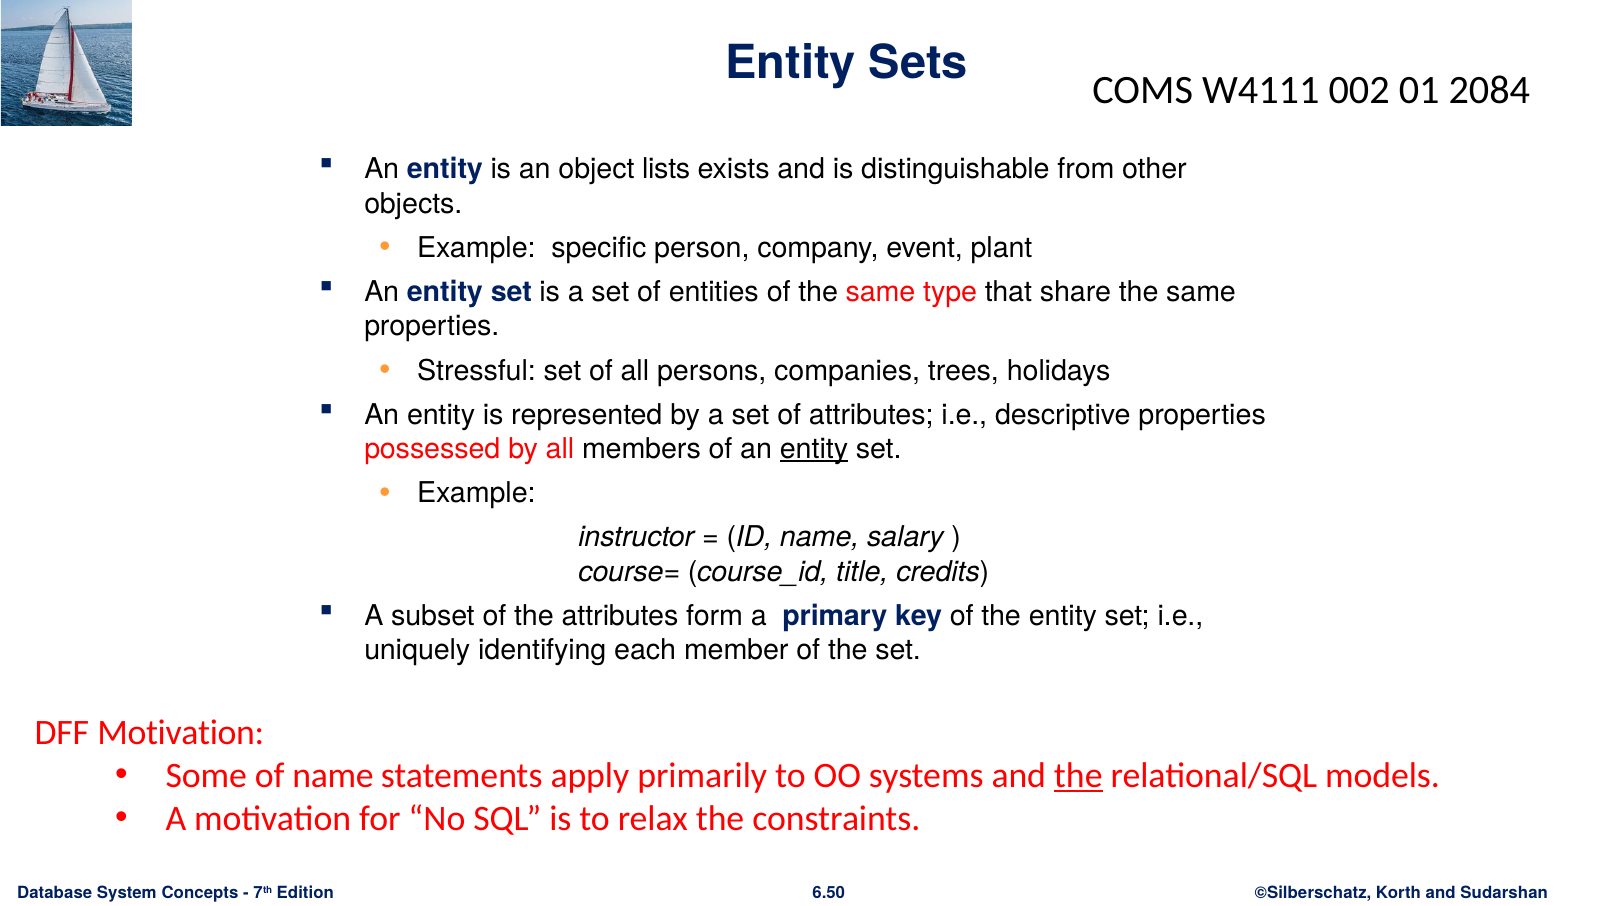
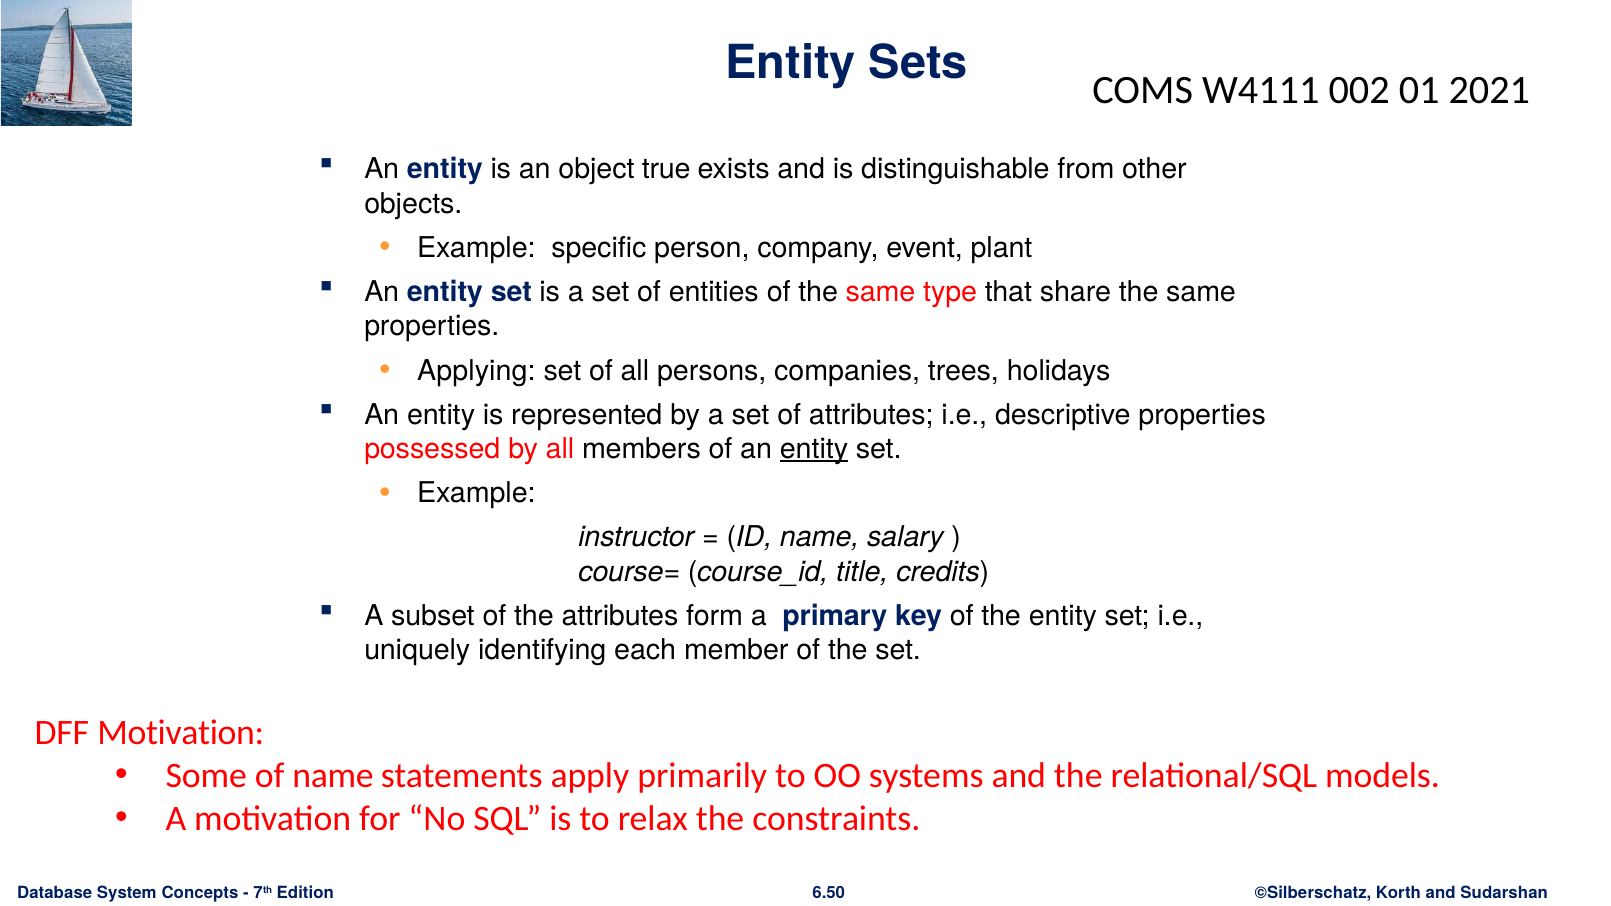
2084: 2084 -> 2021 (1489, 91)
lists: lists -> true (666, 170)
Stressful: Stressful -> Applying (476, 371)
the underline: present -> none (1078, 776)
